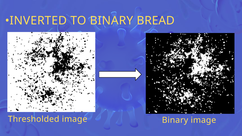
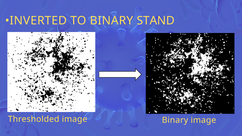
BREAD: BREAD -> STAND (156, 21)
